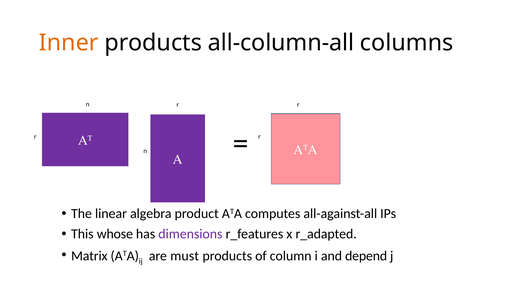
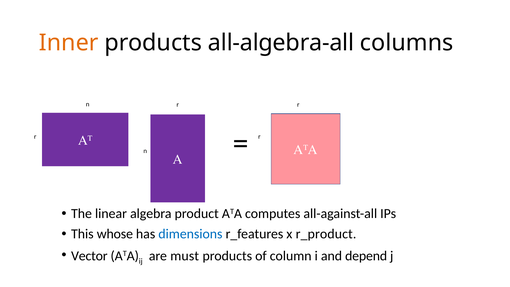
all-column-all: all-column-all -> all-algebra-all (281, 43)
dimensions colour: purple -> blue (190, 234)
r_adapted: r_adapted -> r_product (326, 234)
Matrix: Matrix -> Vector (89, 256)
